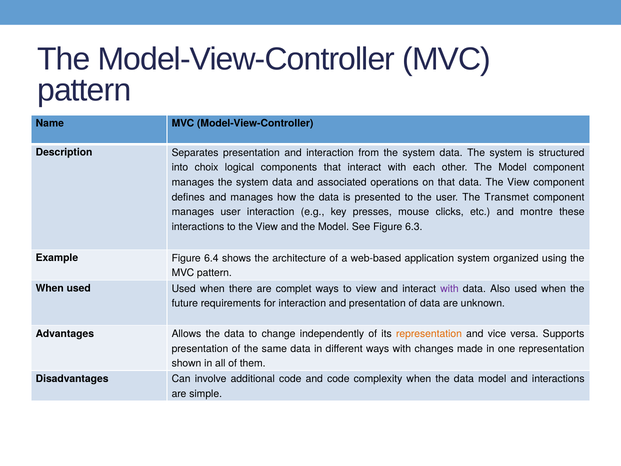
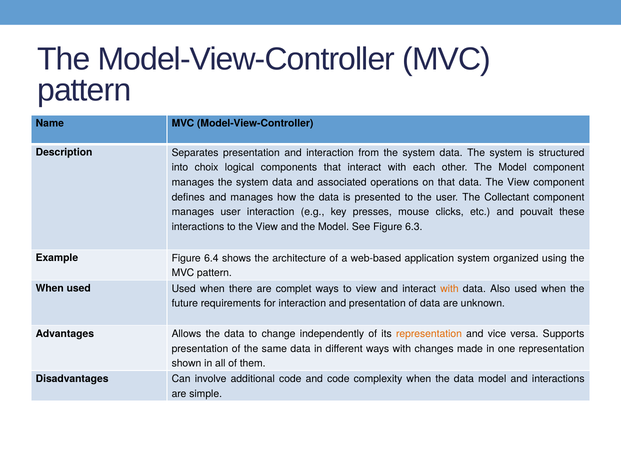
Transmet: Transmet -> Collectant (507, 197)
montre: montre -> pouvait (537, 212)
with colour: purple -> orange (449, 289)
